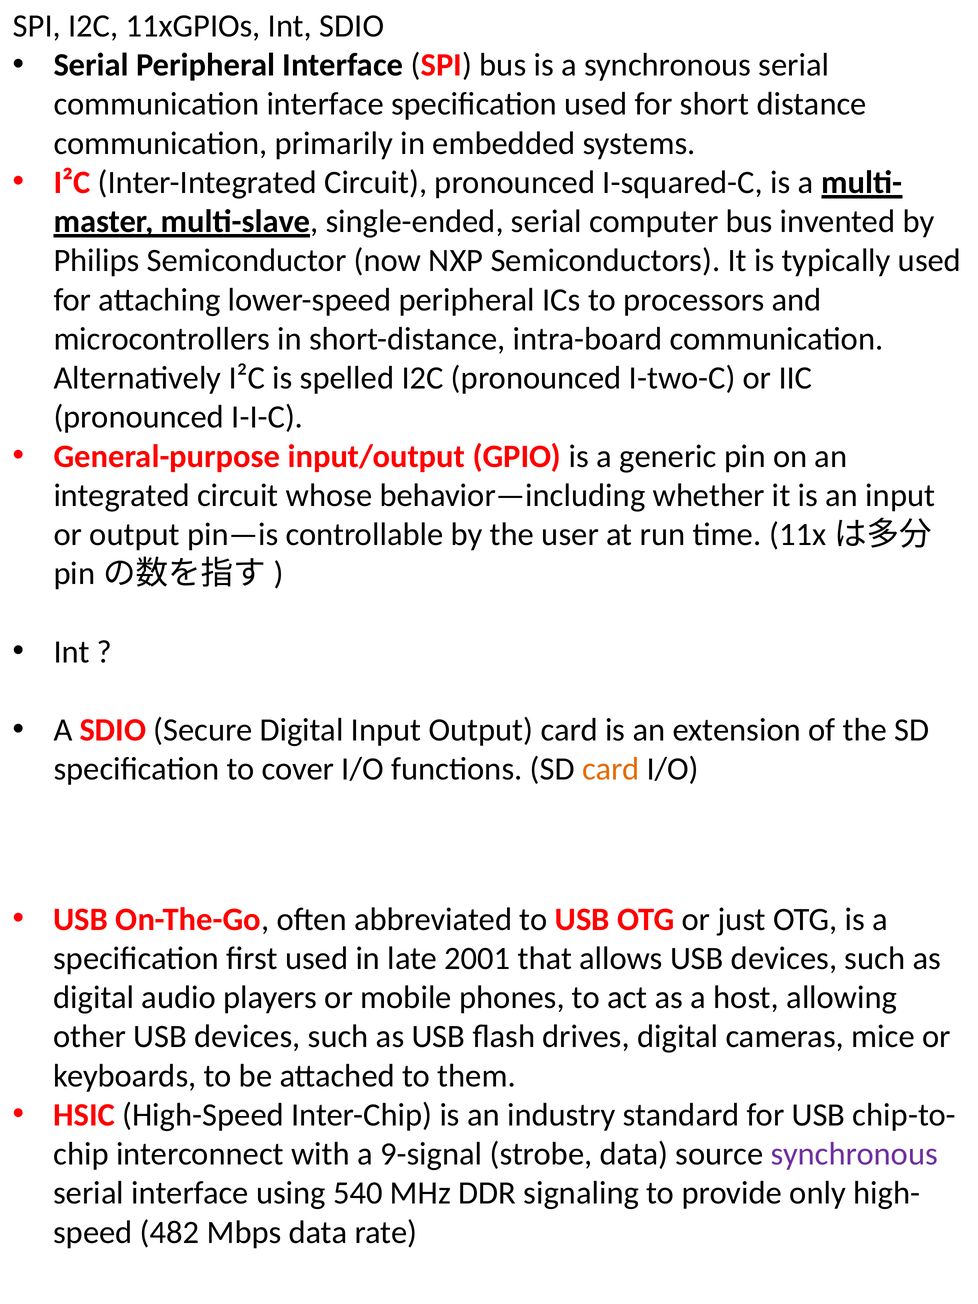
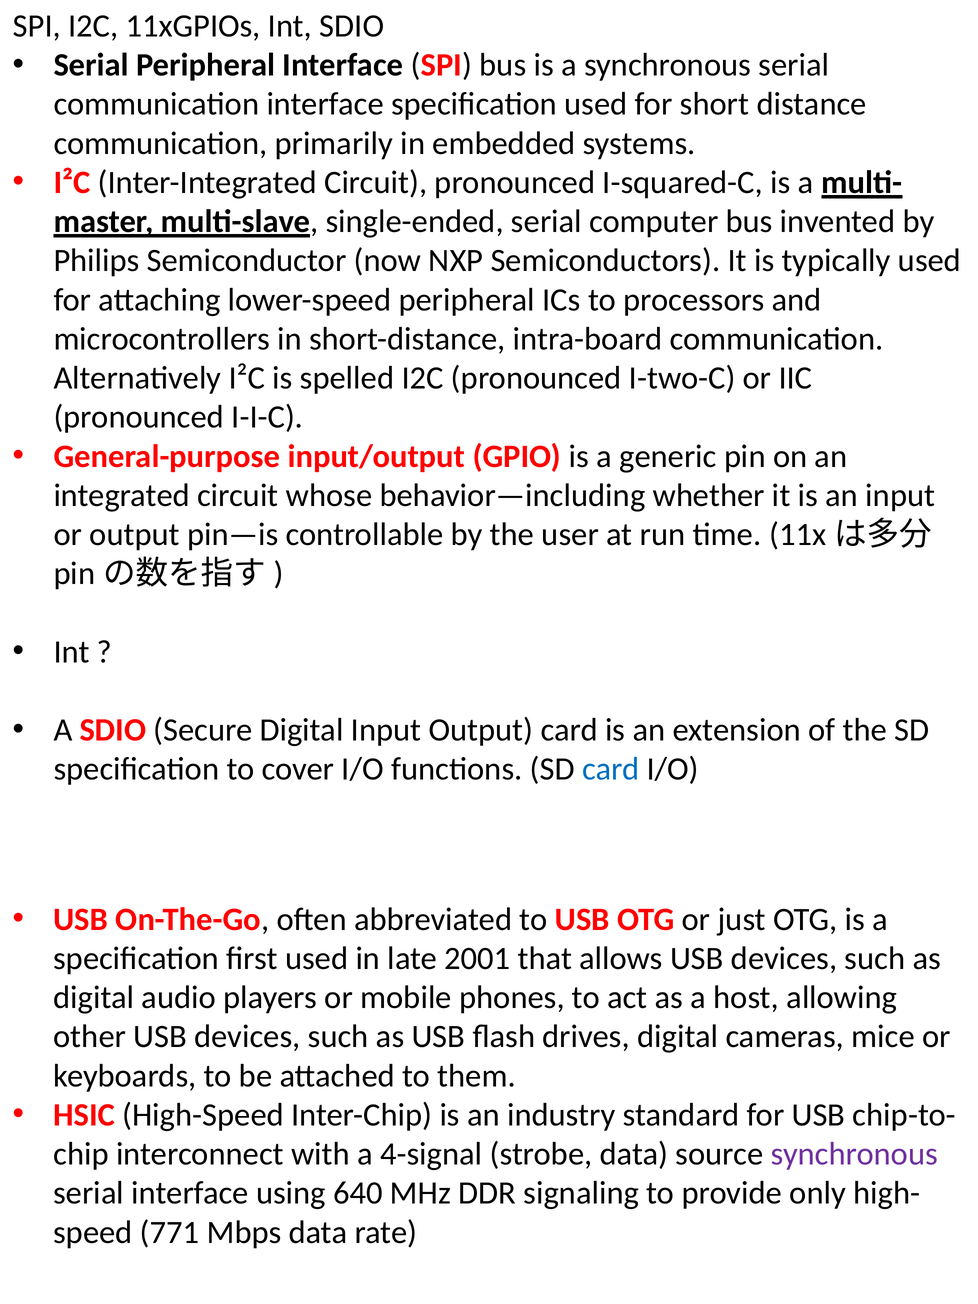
card colour: orange -> blue (611, 769)
9-signal: 9-signal -> 4-signal (431, 1154)
540: 540 -> 640 (358, 1193)
482: 482 -> 771 (170, 1232)
